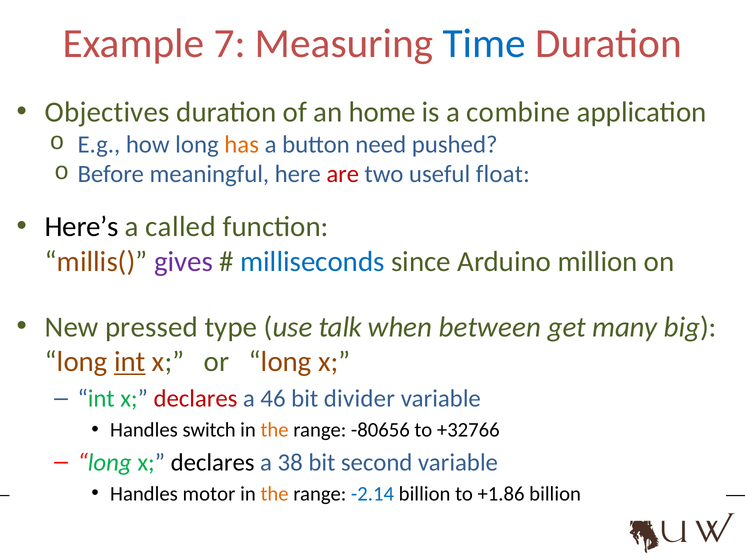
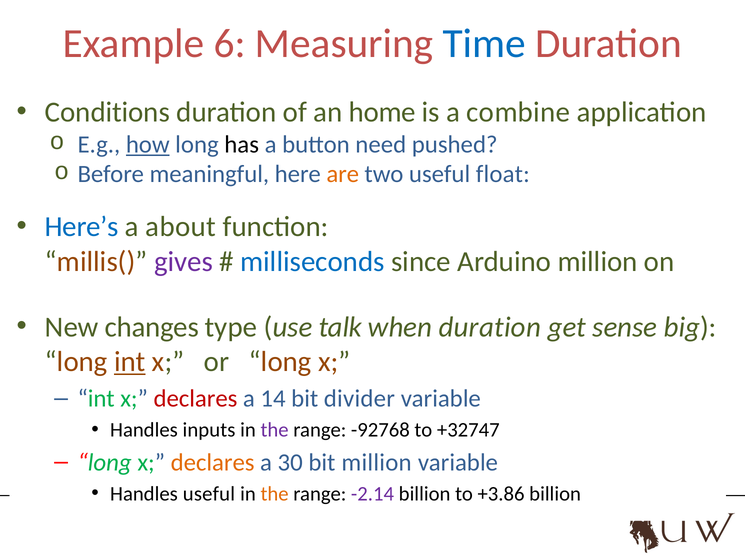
7: 7 -> 6 (230, 44)
Objectives: Objectives -> Conditions (107, 112)
how underline: none -> present (148, 144)
has colour: orange -> black (242, 144)
are colour: red -> orange (343, 174)
Here’s colour: black -> blue (82, 227)
called: called -> about (181, 227)
pressed: pressed -> changes (152, 327)
when between: between -> duration (490, 327)
many: many -> sense (625, 327)
46: 46 -> 14 (273, 399)
switch: switch -> inputs (209, 430)
the colour: orange -> purple (275, 430)
-80656: -80656 -> -92768 (380, 430)
+32766: +32766 -> +32747 (468, 430)
declares colour: black -> orange (213, 462)
38: 38 -> 30 (290, 462)
bit second: second -> million (377, 462)
Handles motor: motor -> useful (209, 493)
-2.14 colour: blue -> purple (373, 493)
+1.86: +1.86 -> +3.86 (501, 493)
